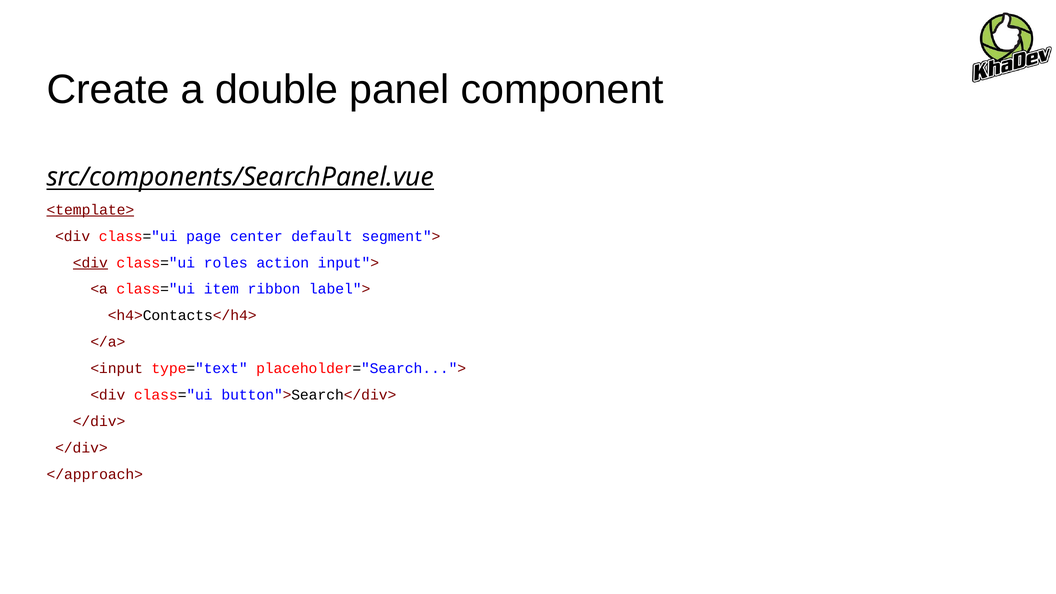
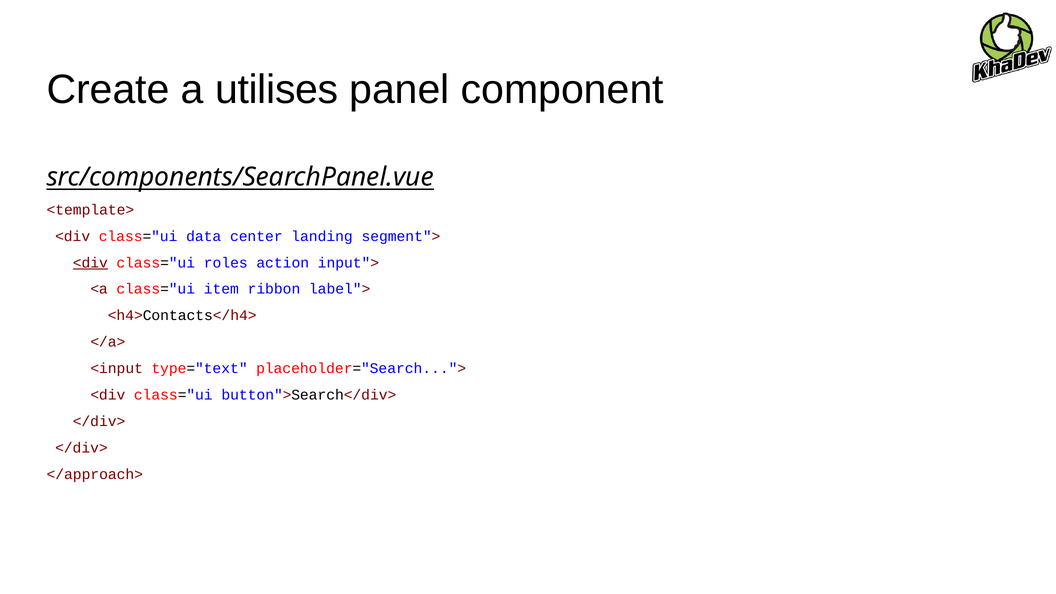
double: double -> utilises (277, 89)
<template> underline: present -> none (90, 210)
page: page -> data (204, 236)
default: default -> landing (322, 236)
